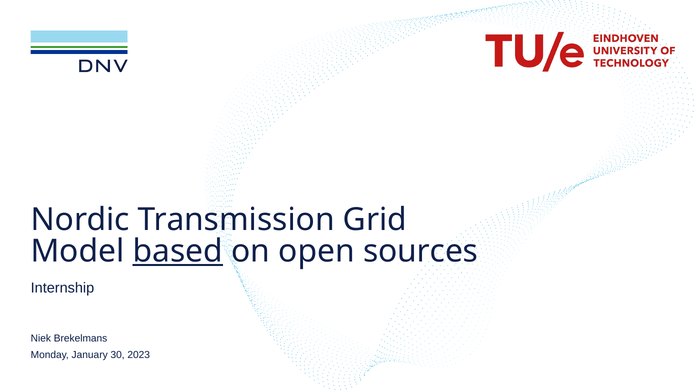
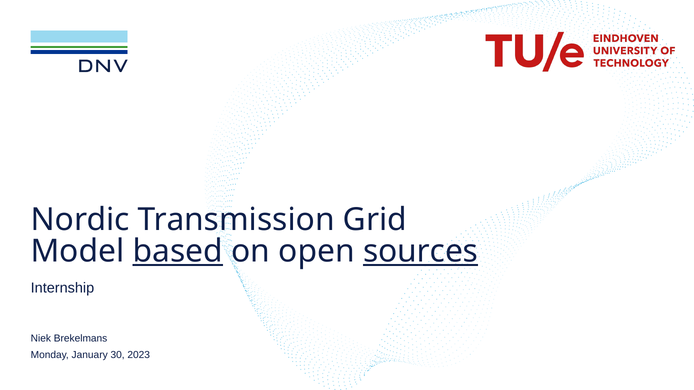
sources underline: none -> present (421, 252)
